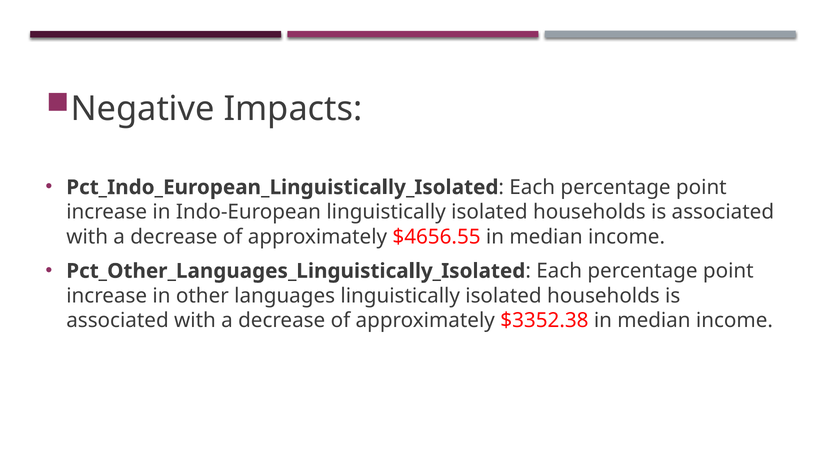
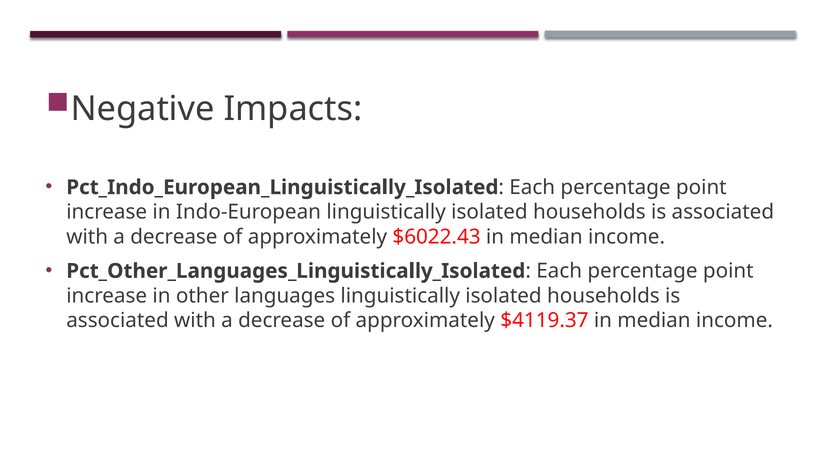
$4656.55: $4656.55 -> $6022.43 (437, 237)
$3352.38: $3352.38 -> $4119.37 (544, 320)
